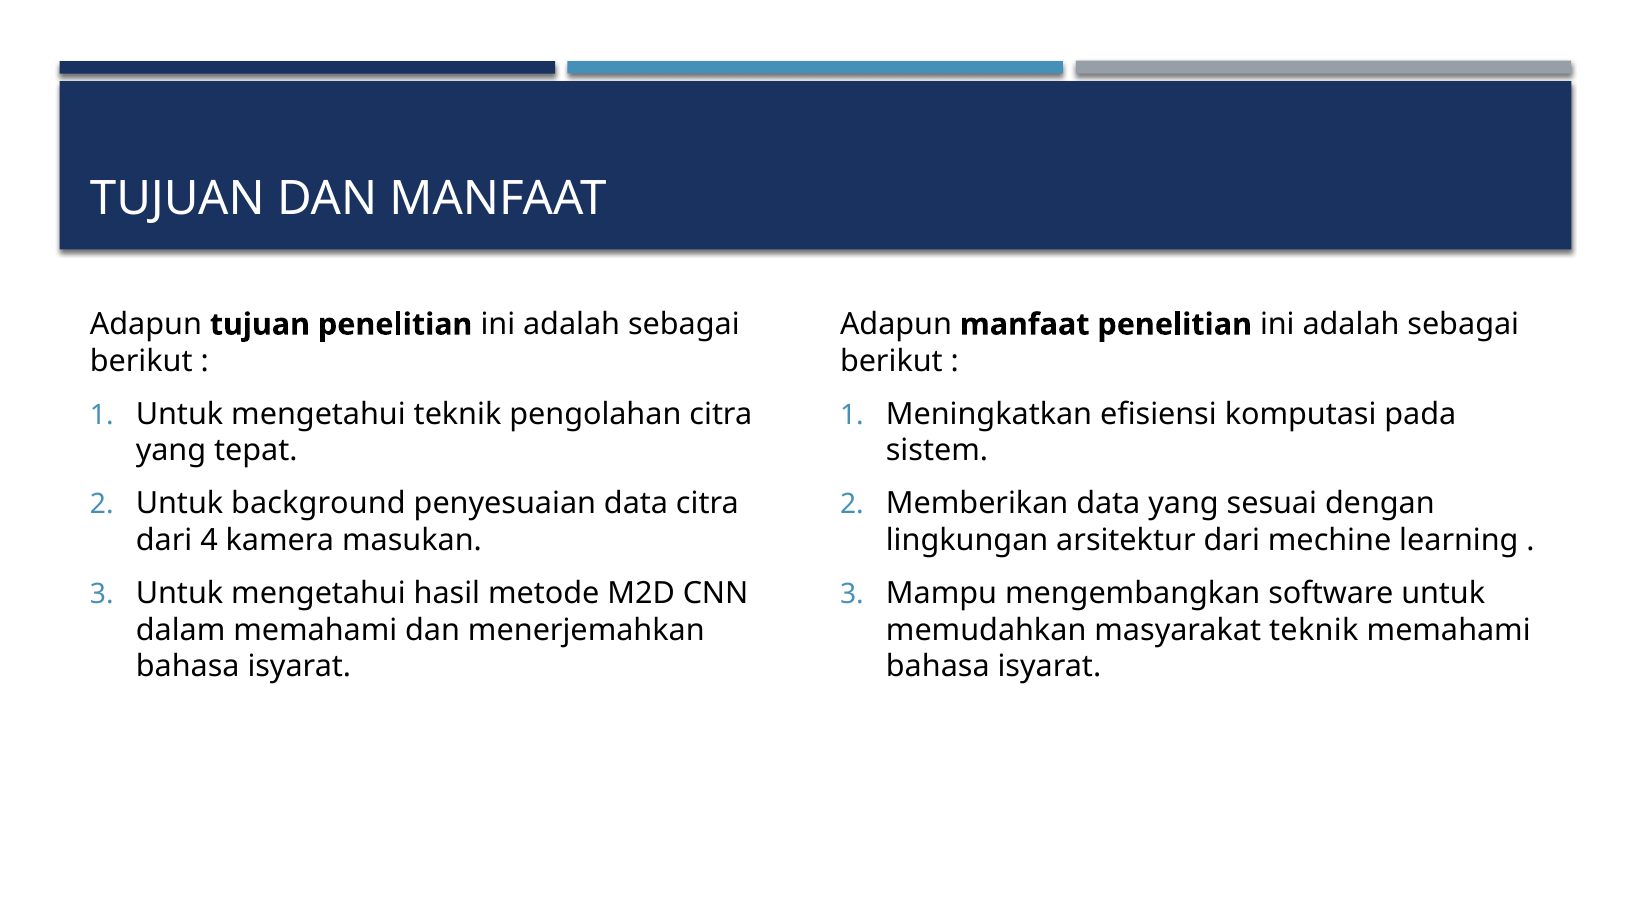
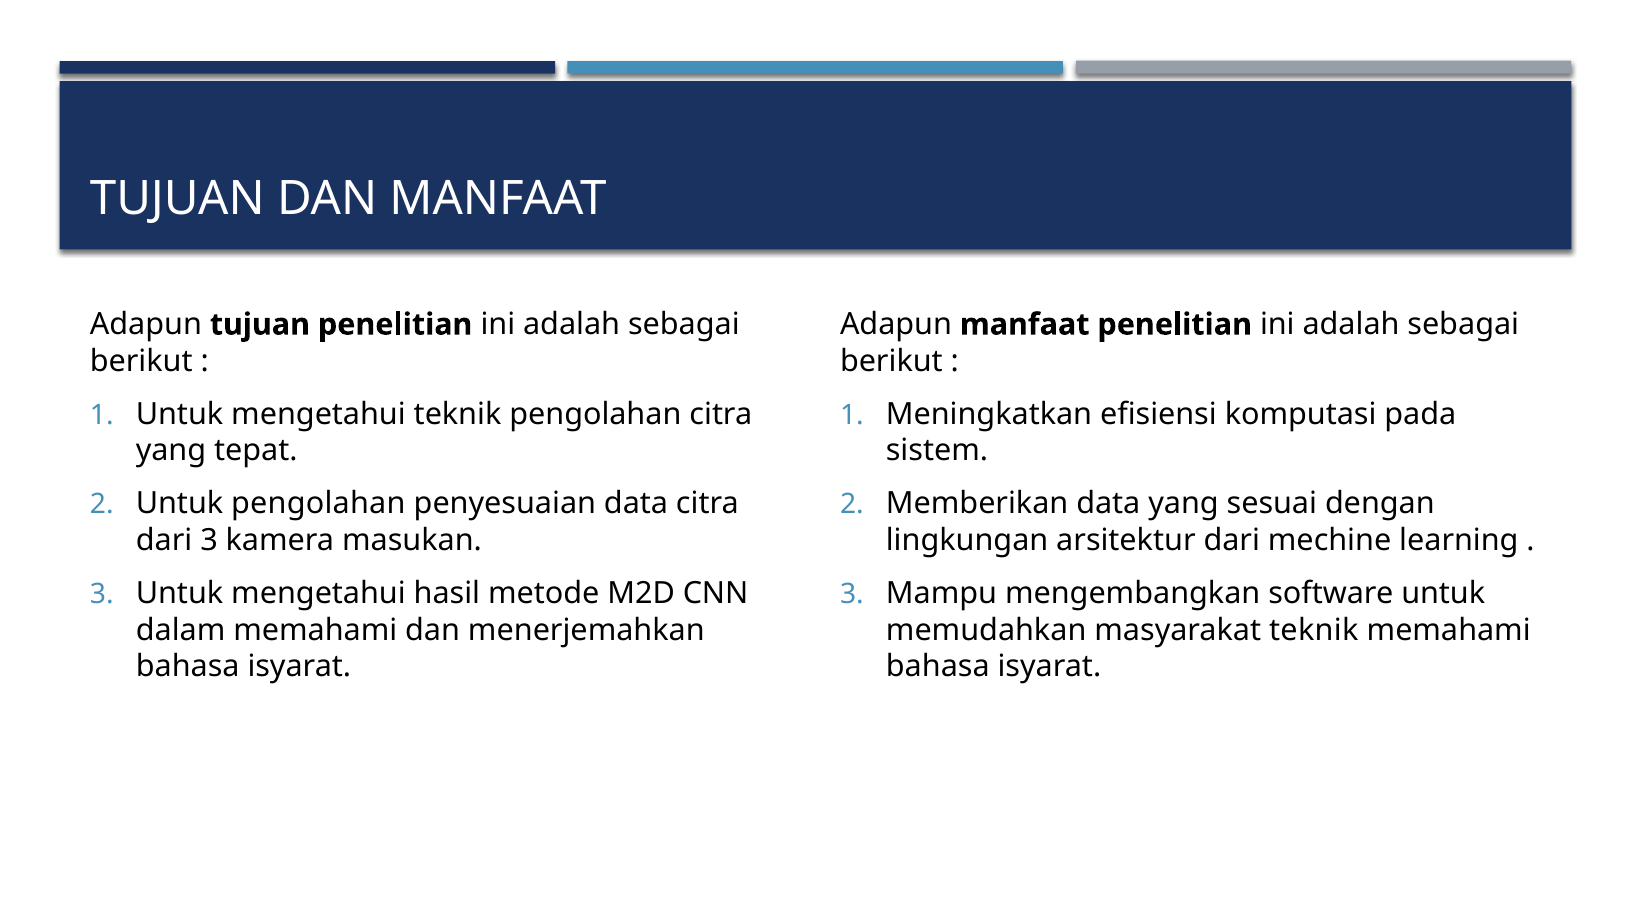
Untuk background: background -> pengolahan (318, 504)
dari 4: 4 -> 3 (209, 541)
